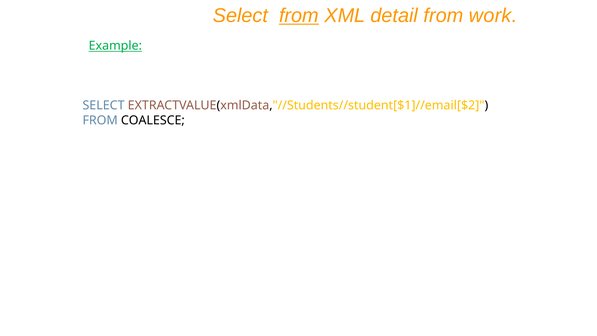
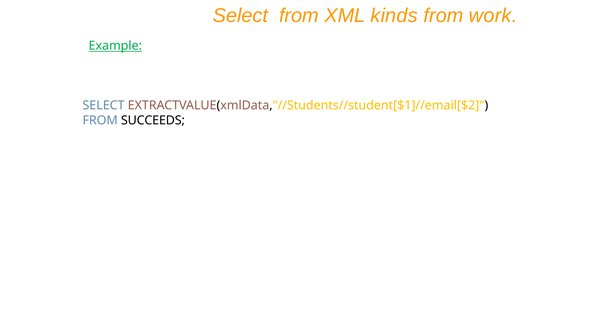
from underline: present -> none (299, 16)
detail: detail -> kinds (394, 16)
COALESCE: COALESCE -> SUCCEEDS (153, 120)
